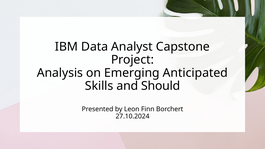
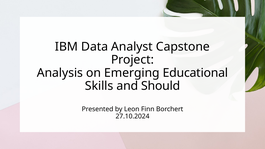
Anticipated: Anticipated -> Educational (195, 73)
